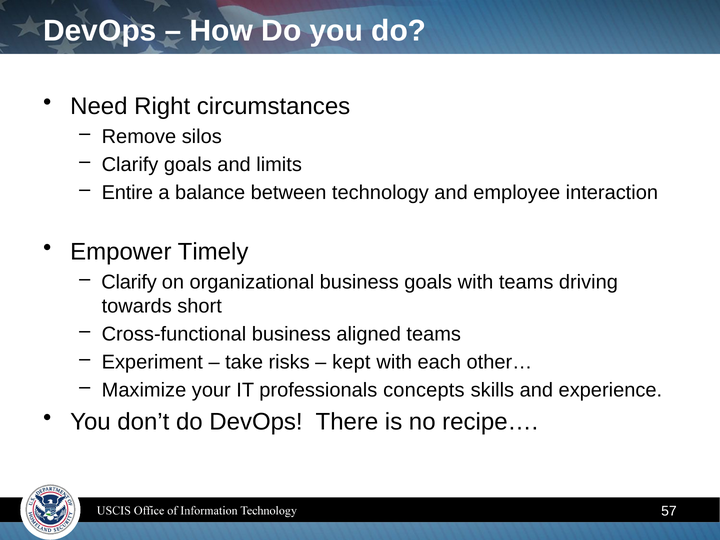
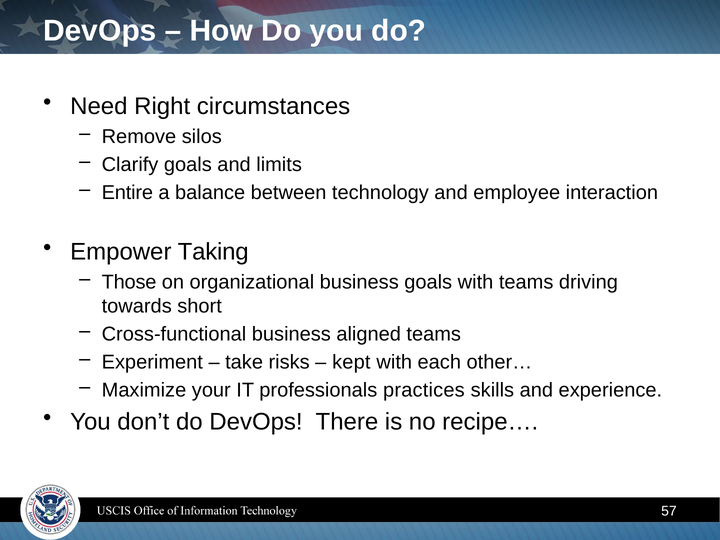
Timely: Timely -> Taking (213, 252)
Clarify: Clarify -> Those (129, 282)
concepts: concepts -> practices (424, 390)
